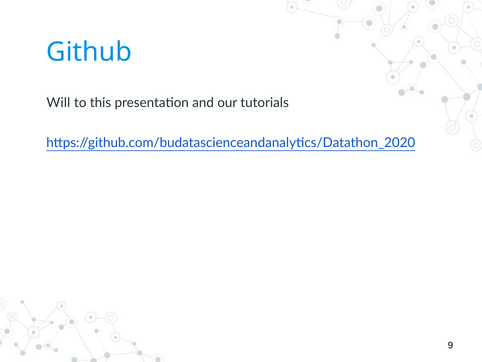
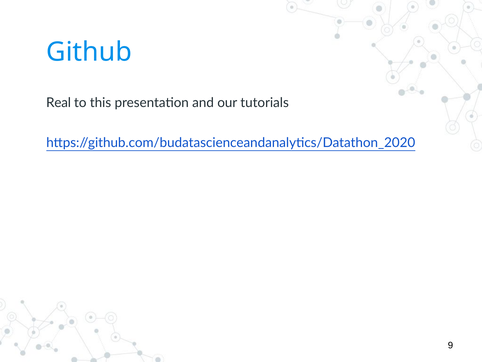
Will: Will -> Real (59, 102)
